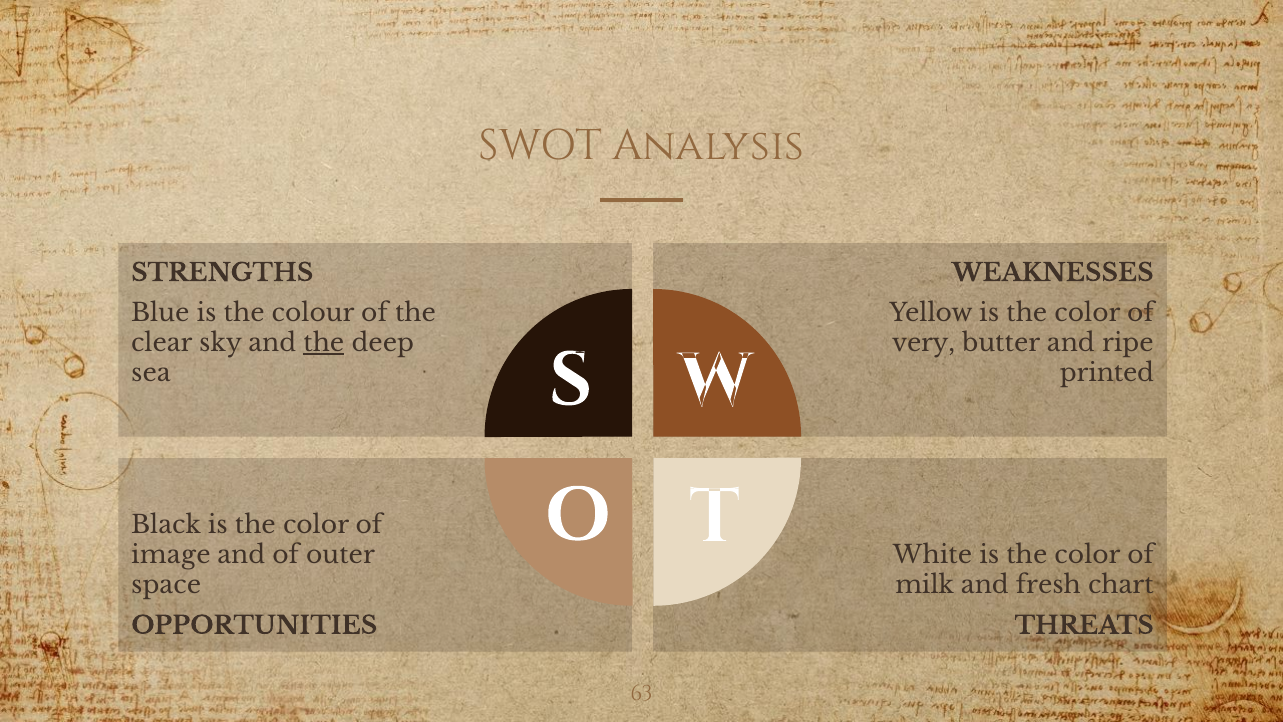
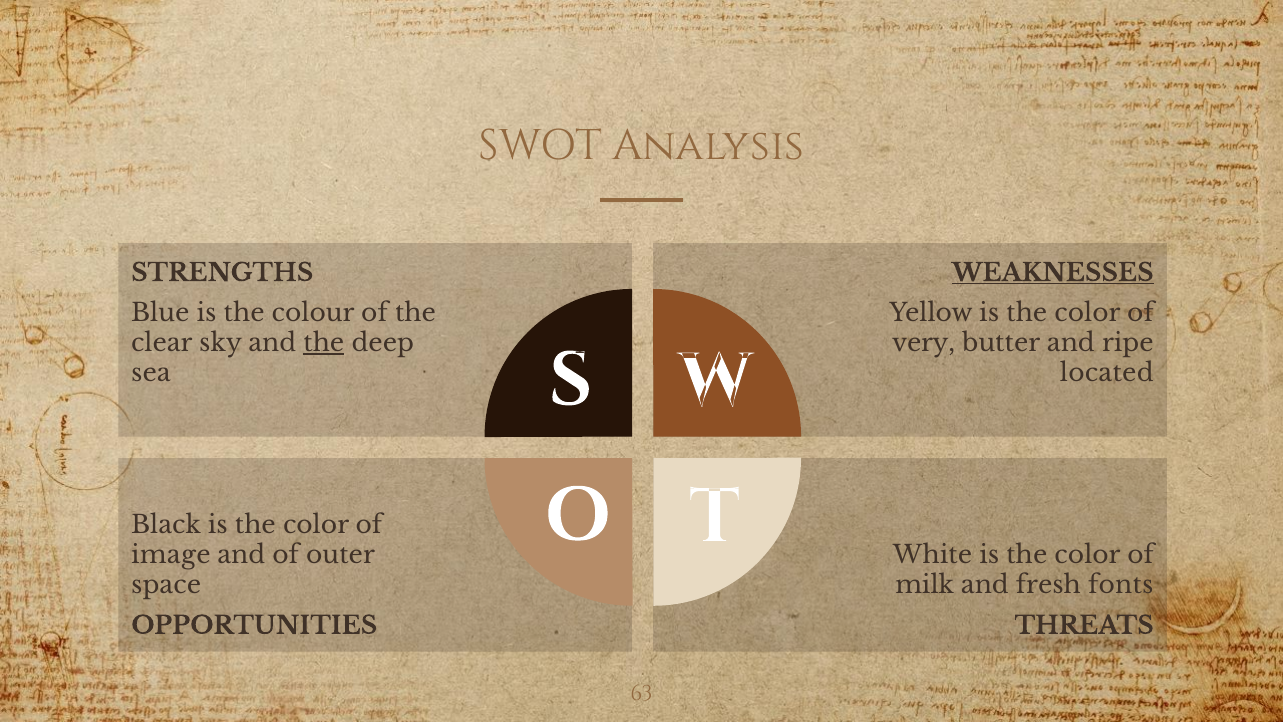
WEAKNESSES underline: none -> present (1053, 273)
printed: printed -> located (1107, 373)
chart: chart -> fonts (1121, 585)
